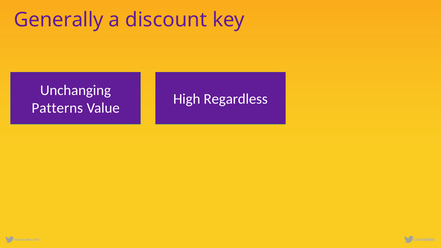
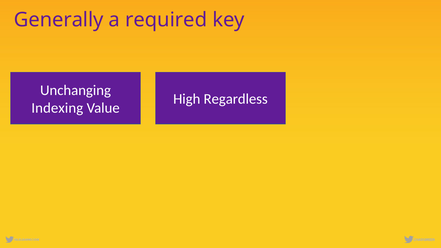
discount: discount -> required (166, 20)
Patterns: Patterns -> Indexing (57, 108)
